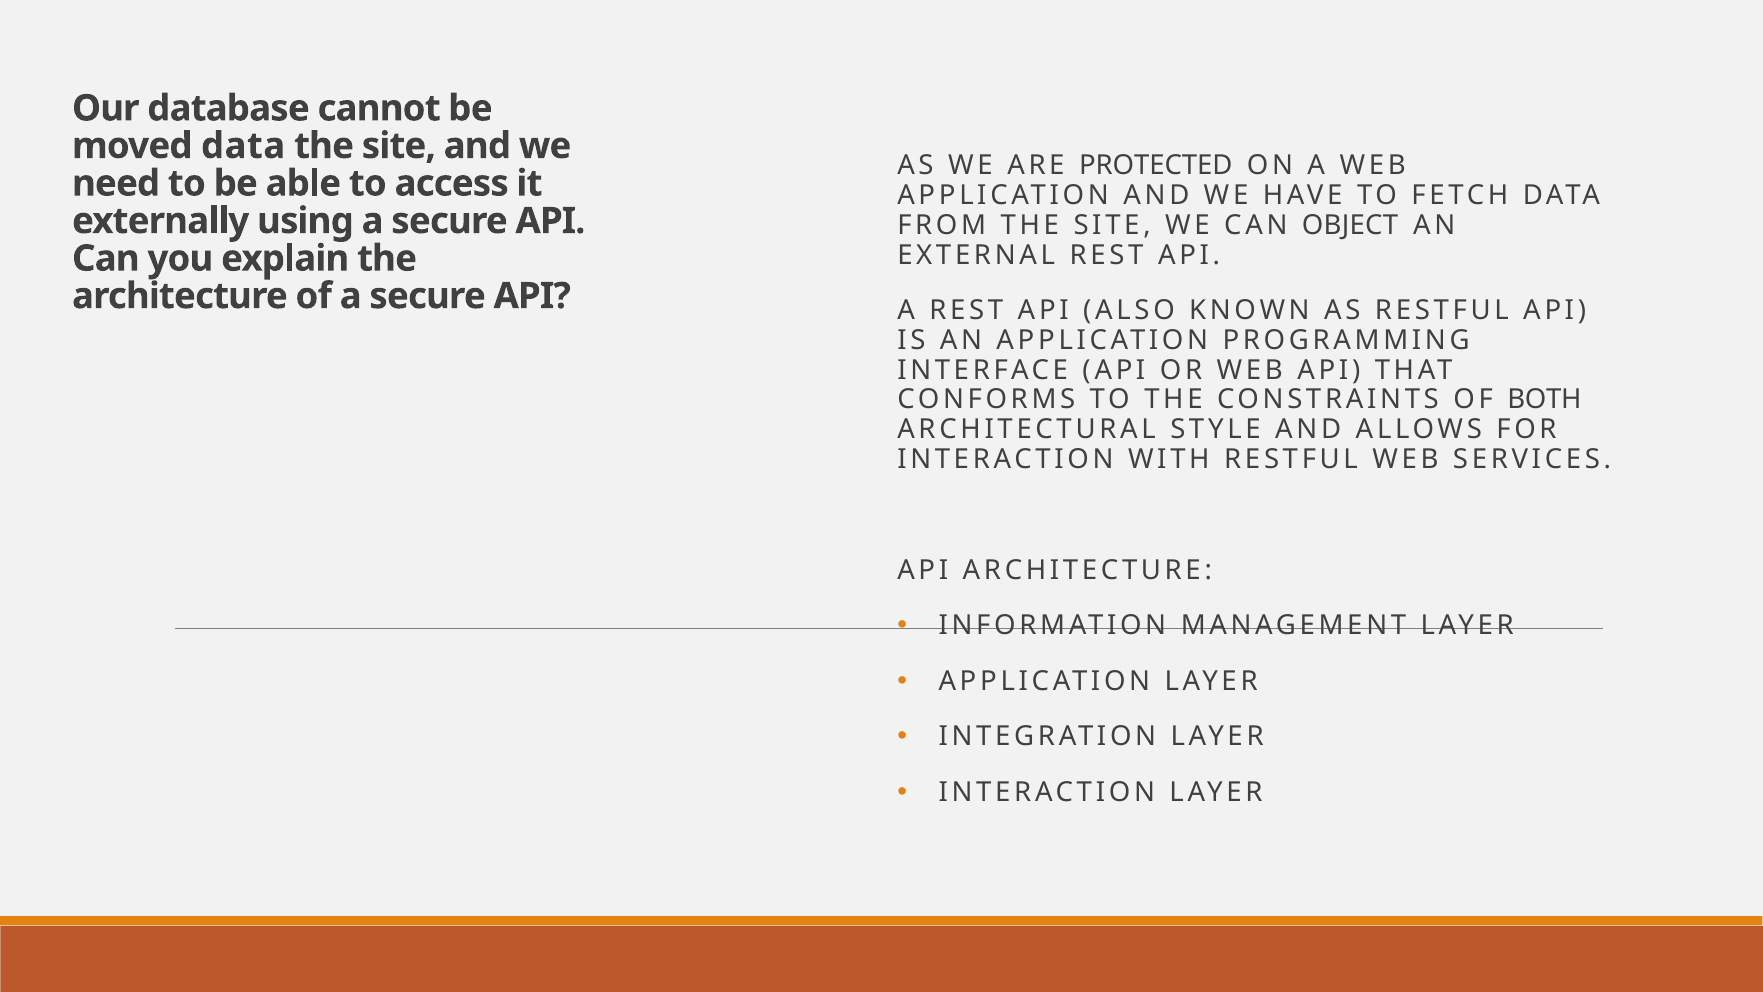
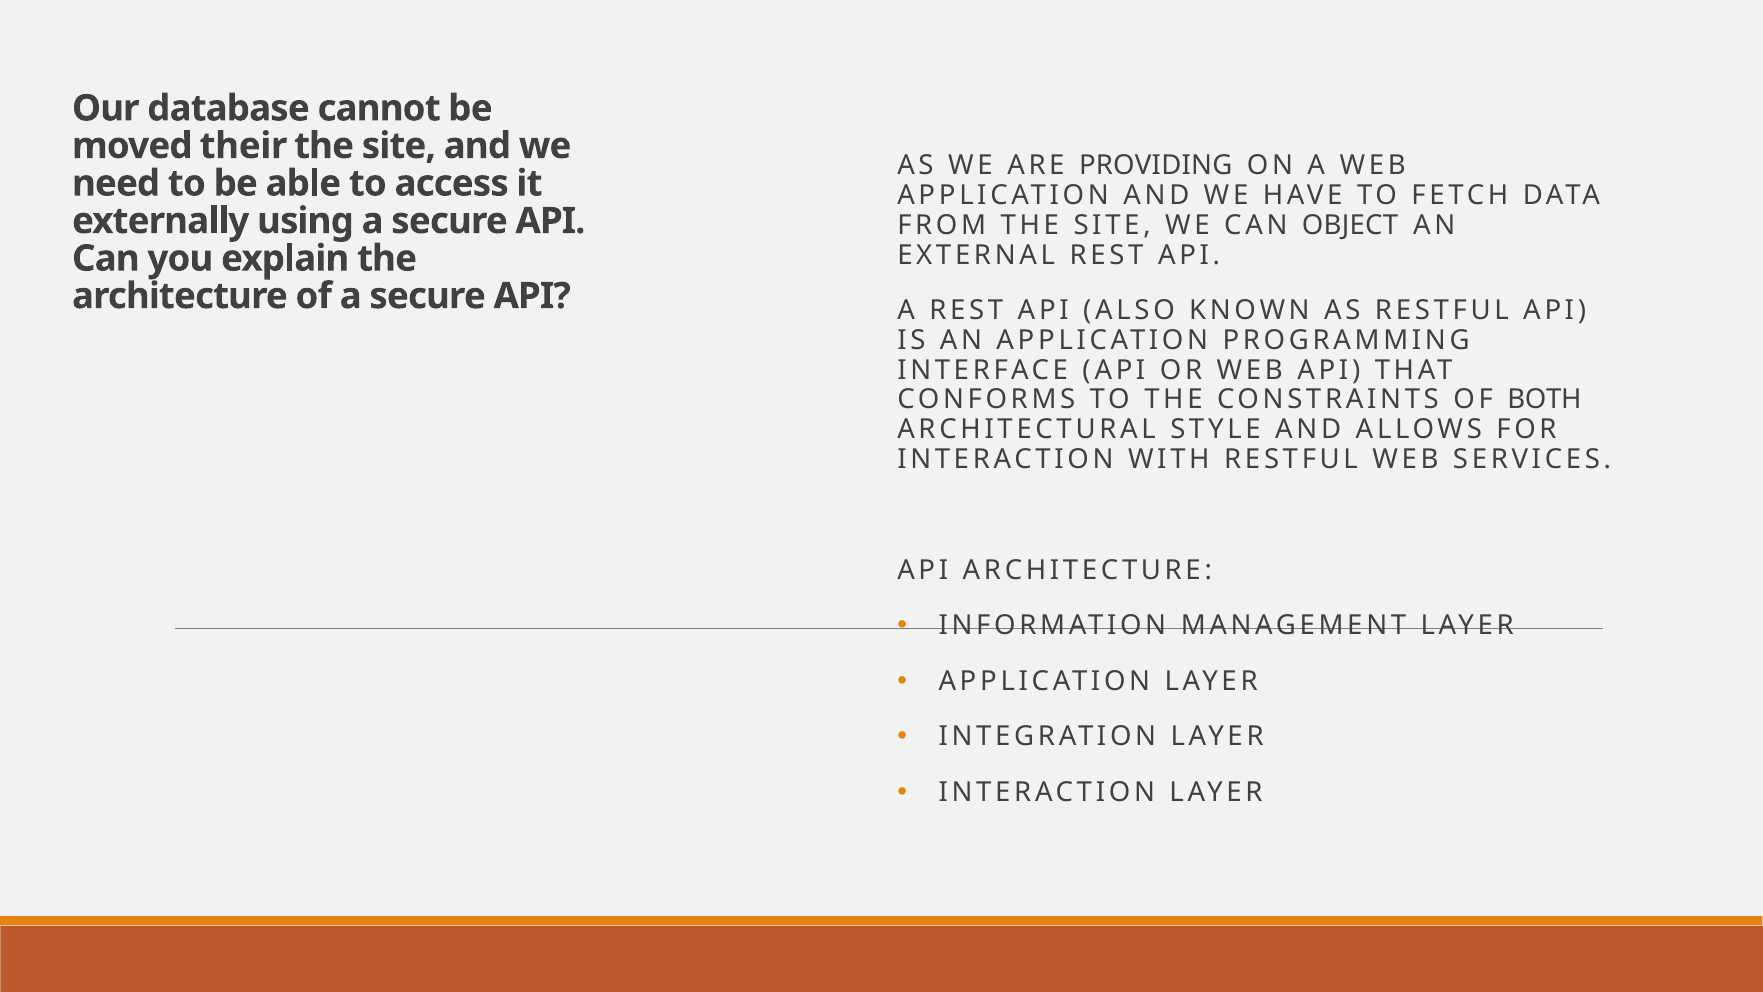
moved data: data -> their (243, 146)
PROTECTED: PROTECTED -> PROVIDING (1156, 166)
